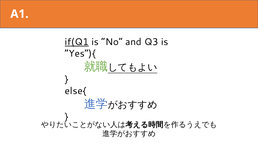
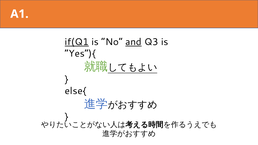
and underline: none -> present (134, 42)
